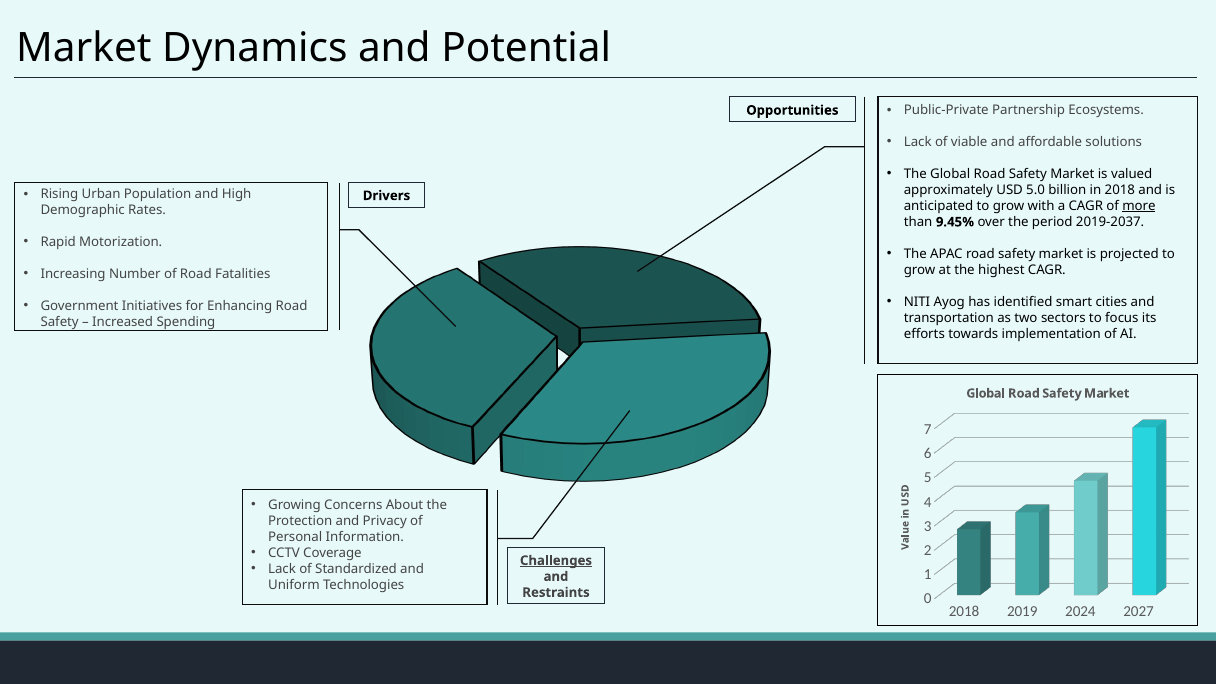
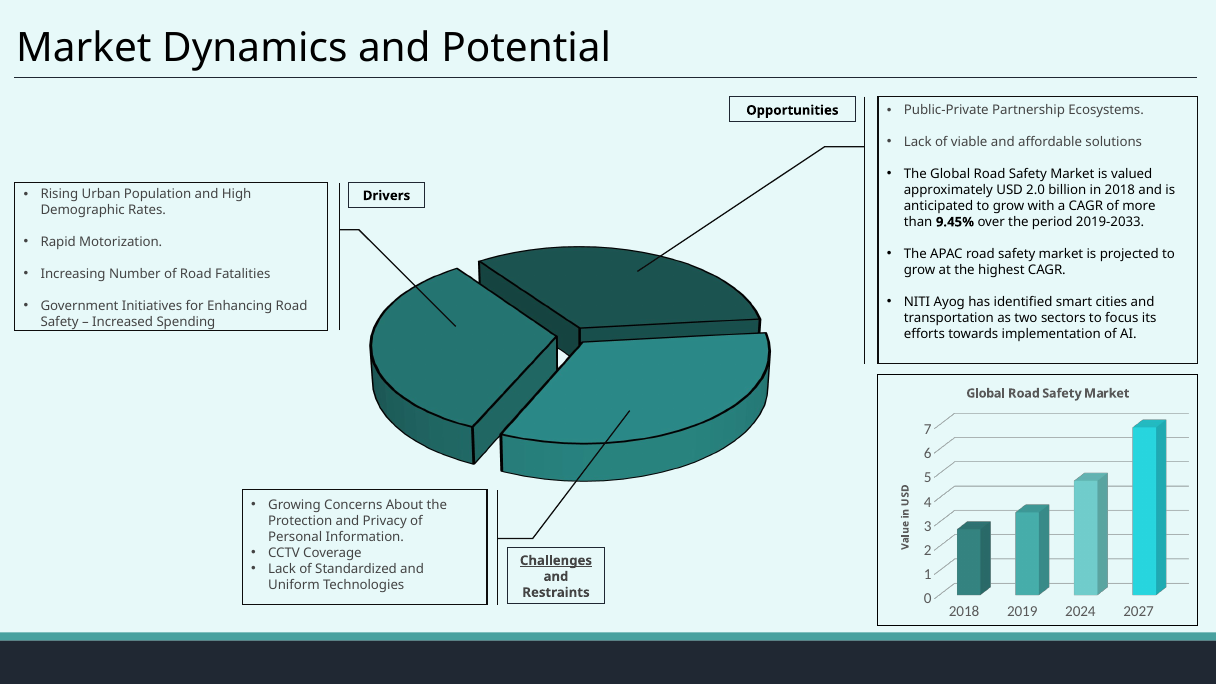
5.0: 5.0 -> 2.0 (1036, 190)
more underline: present -> none (1139, 206)
2019-2037: 2019-2037 -> 2019-2033 (1110, 222)
